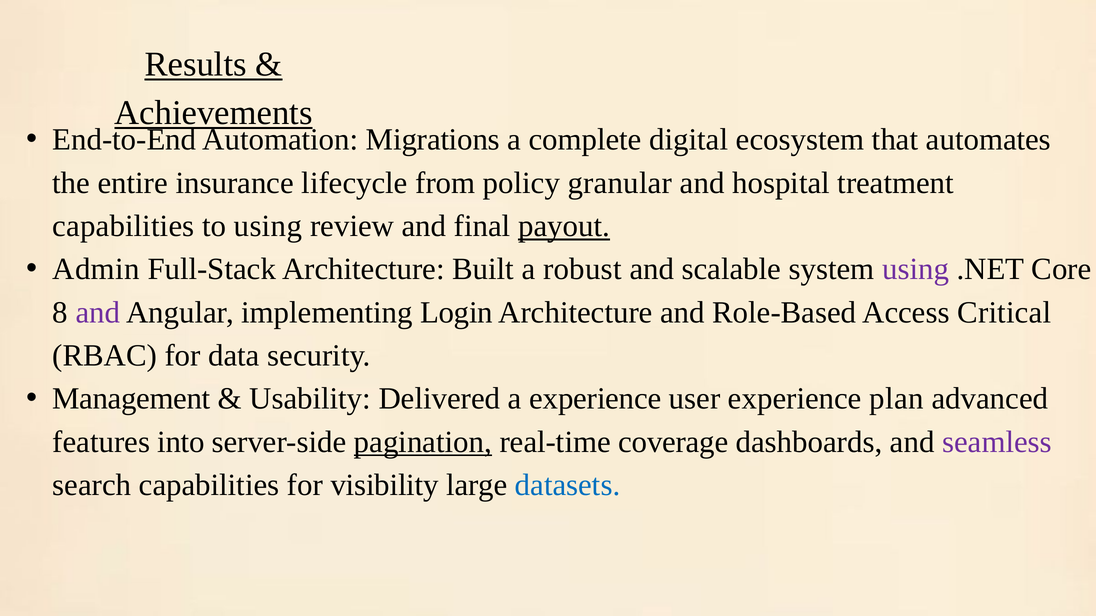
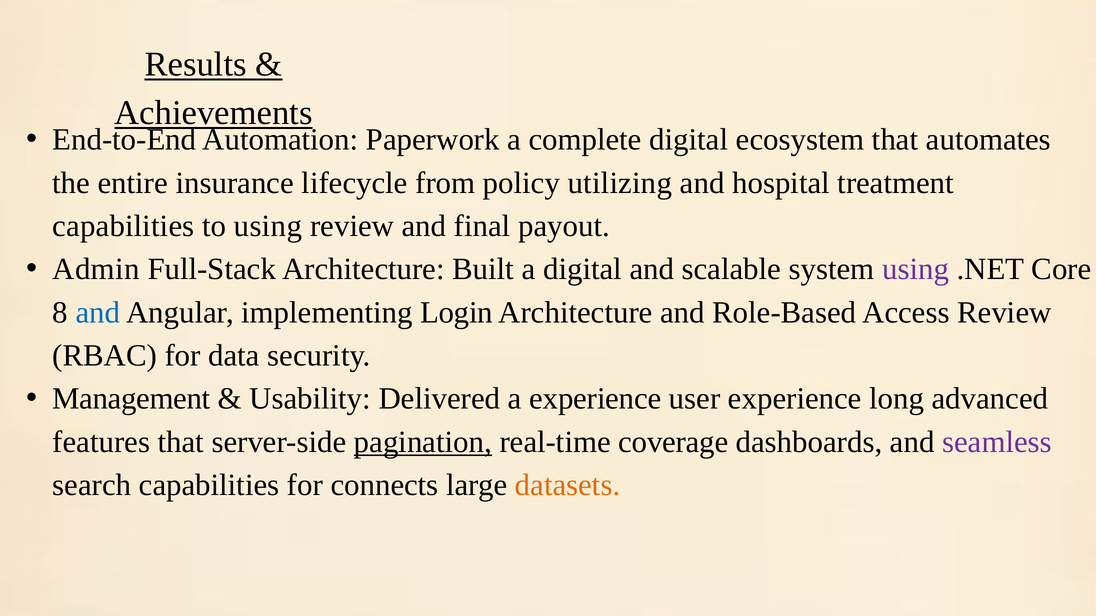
Migrations: Migrations -> Paperwork (433, 140)
granular: granular -> utilizing (620, 183)
payout underline: present -> none (564, 226)
a robust: robust -> digital (582, 269)
and colour: purple -> blue (98, 313)
Access Critical: Critical -> Review (1004, 313)
plan: plan -> long (897, 399)
features into: into -> that (181, 442)
visibility: visibility -> connects (385, 486)
datasets colour: blue -> orange (568, 486)
